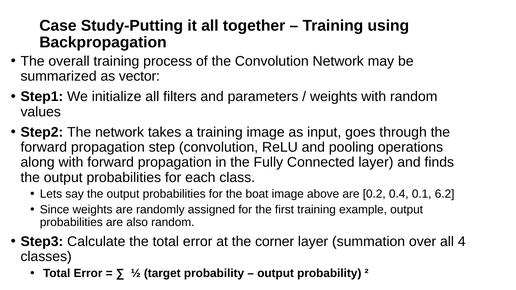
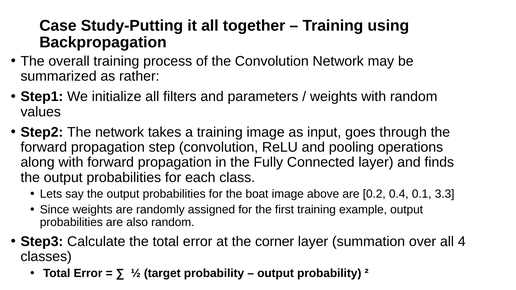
vector: vector -> rather (139, 76)
6.2: 6.2 -> 3.3 (445, 194)
